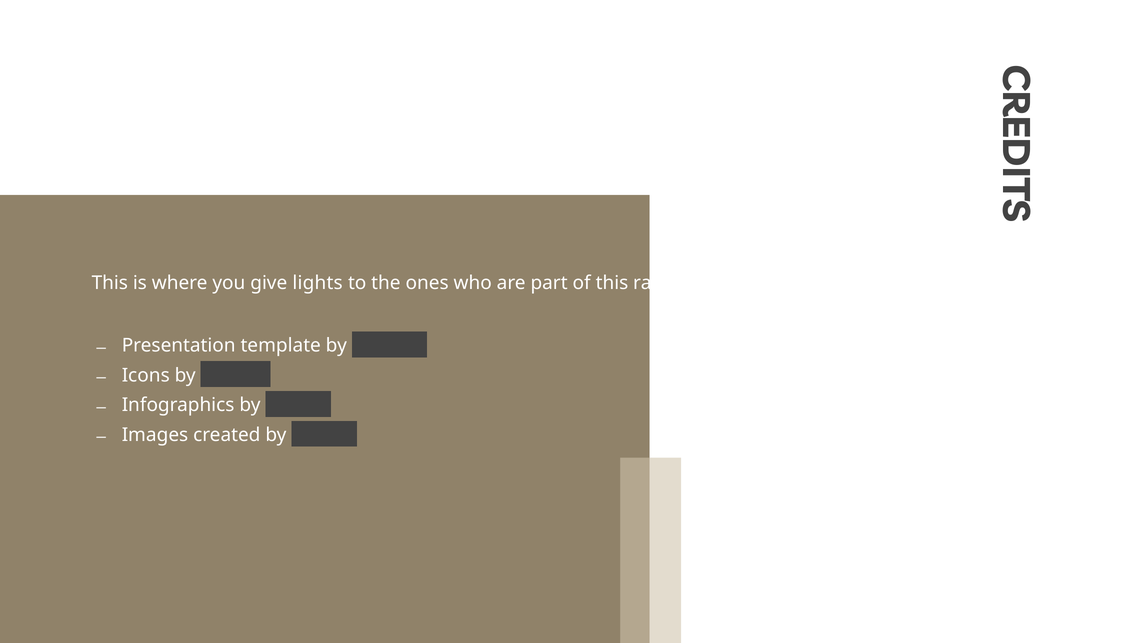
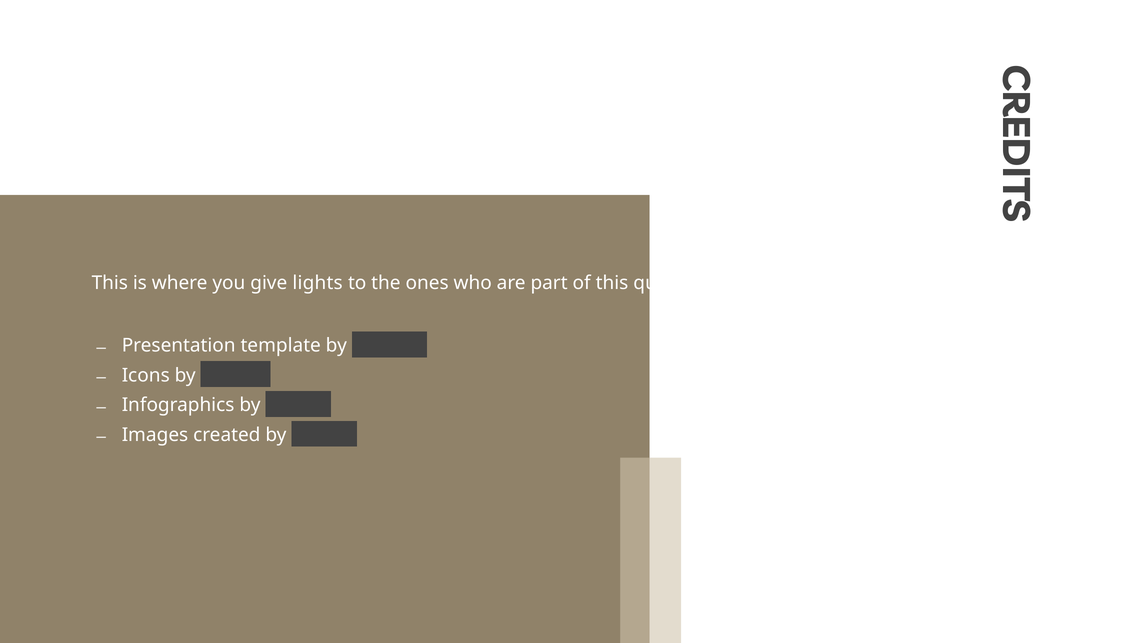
railway: railway -> quality (667, 283)
